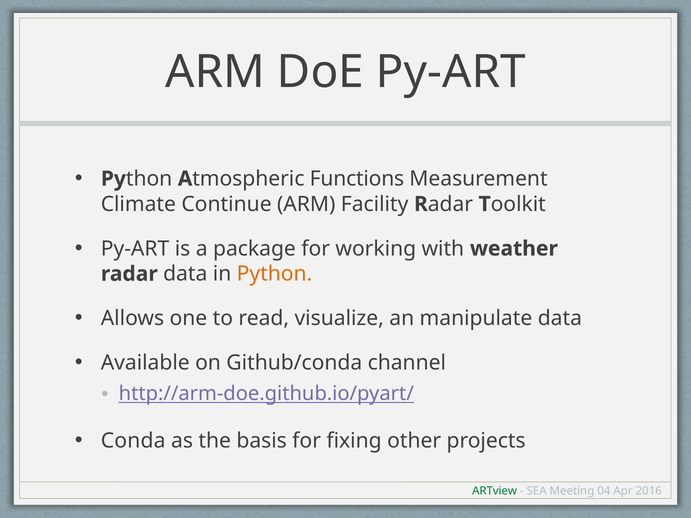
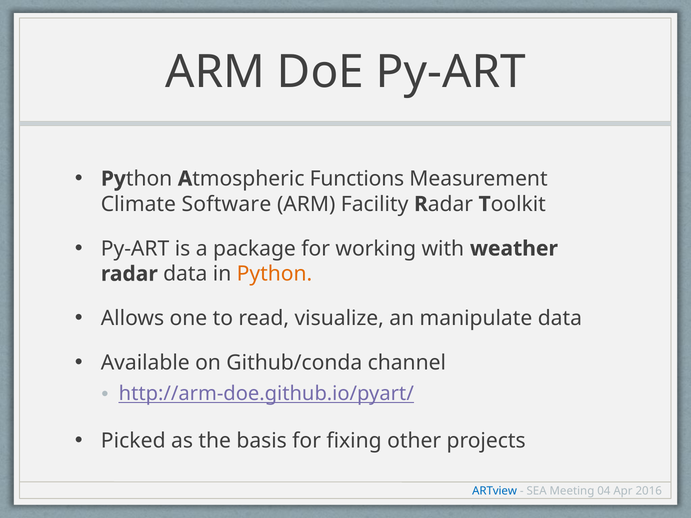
Continue: Continue -> Software (226, 204)
Conda: Conda -> Picked (133, 441)
ARTview colour: green -> blue (495, 491)
